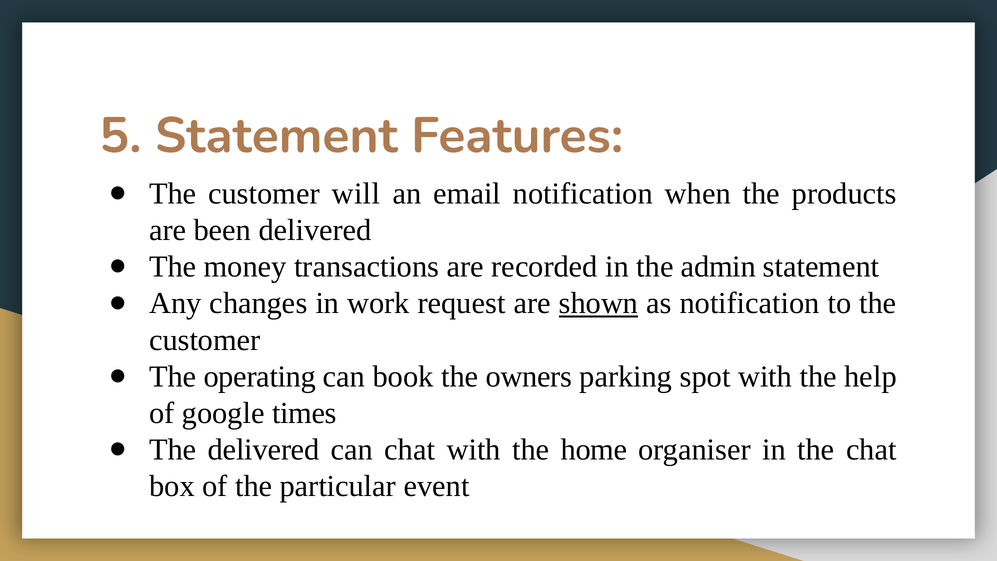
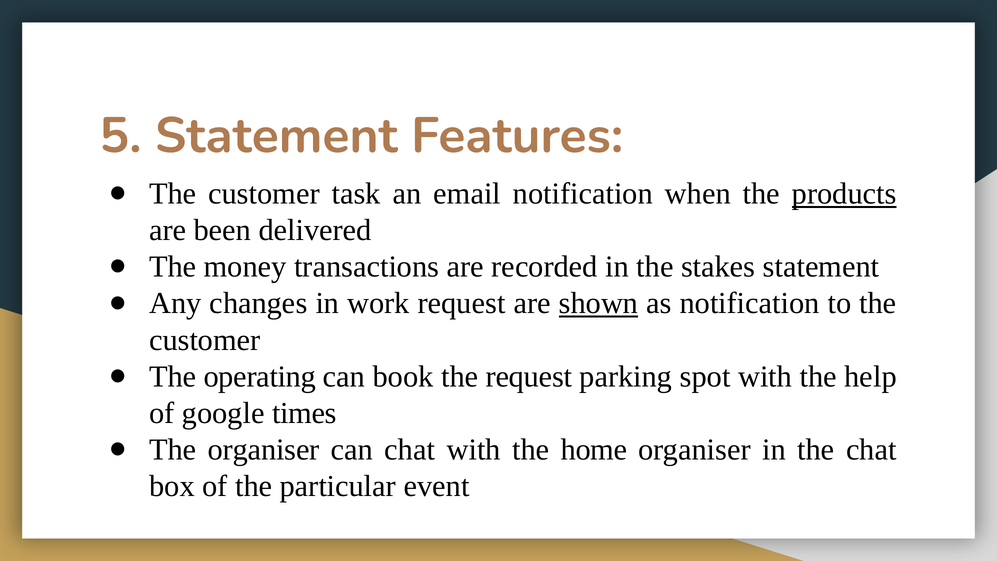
will: will -> task (356, 194)
products underline: none -> present (844, 194)
admin: admin -> stakes (718, 267)
the owners: owners -> request (529, 376)
The delivered: delivered -> organiser (264, 450)
